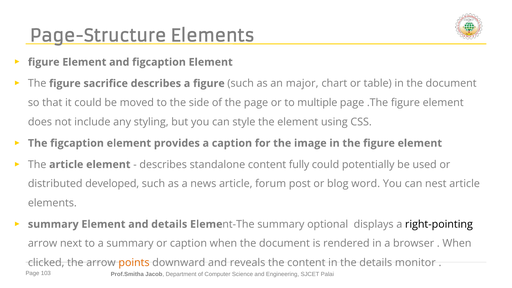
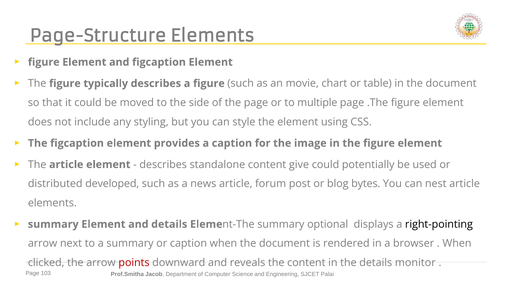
sacrifice: sacrifice -> typically (106, 83)
major: major -> movie (302, 83)
fully: fully -> give (299, 165)
word: word -> bytes (366, 184)
points colour: orange -> red (134, 263)
